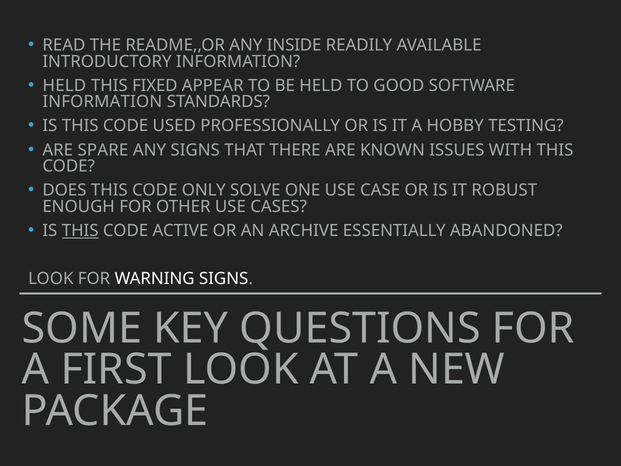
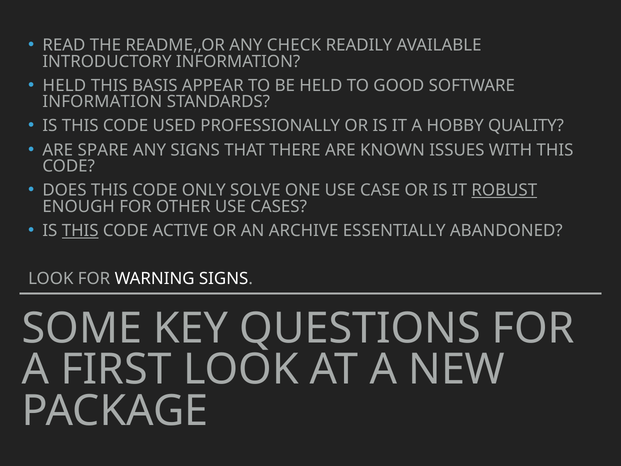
INSIDE: INSIDE -> CHECK (294, 45)
FIXED: FIXED -> BASIS (155, 86)
TESTING: TESTING -> QUALITY (526, 126)
ROBUST underline: none -> present (504, 190)
